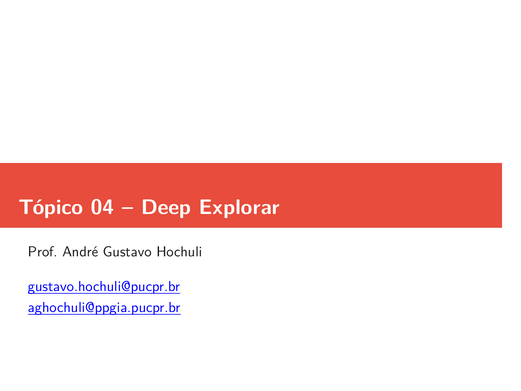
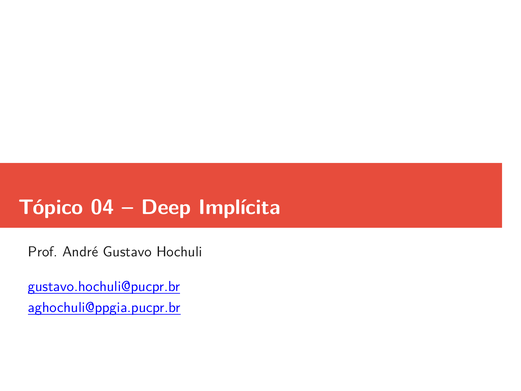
Explorar: Explorar -> Implícita (240, 207)
